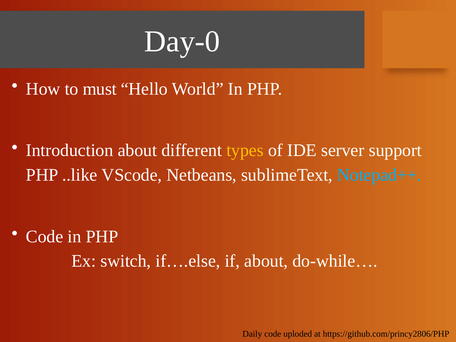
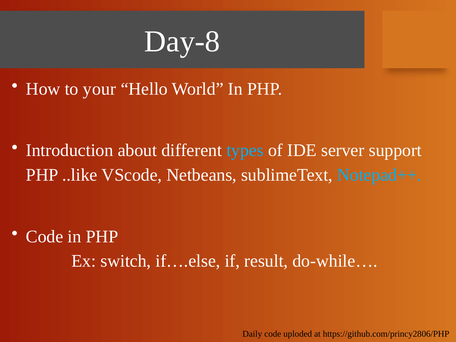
Day-0: Day-0 -> Day-8 (182, 42)
must: must -> your (100, 89)
types colour: yellow -> light blue (245, 150)
if about: about -> result (266, 261)
